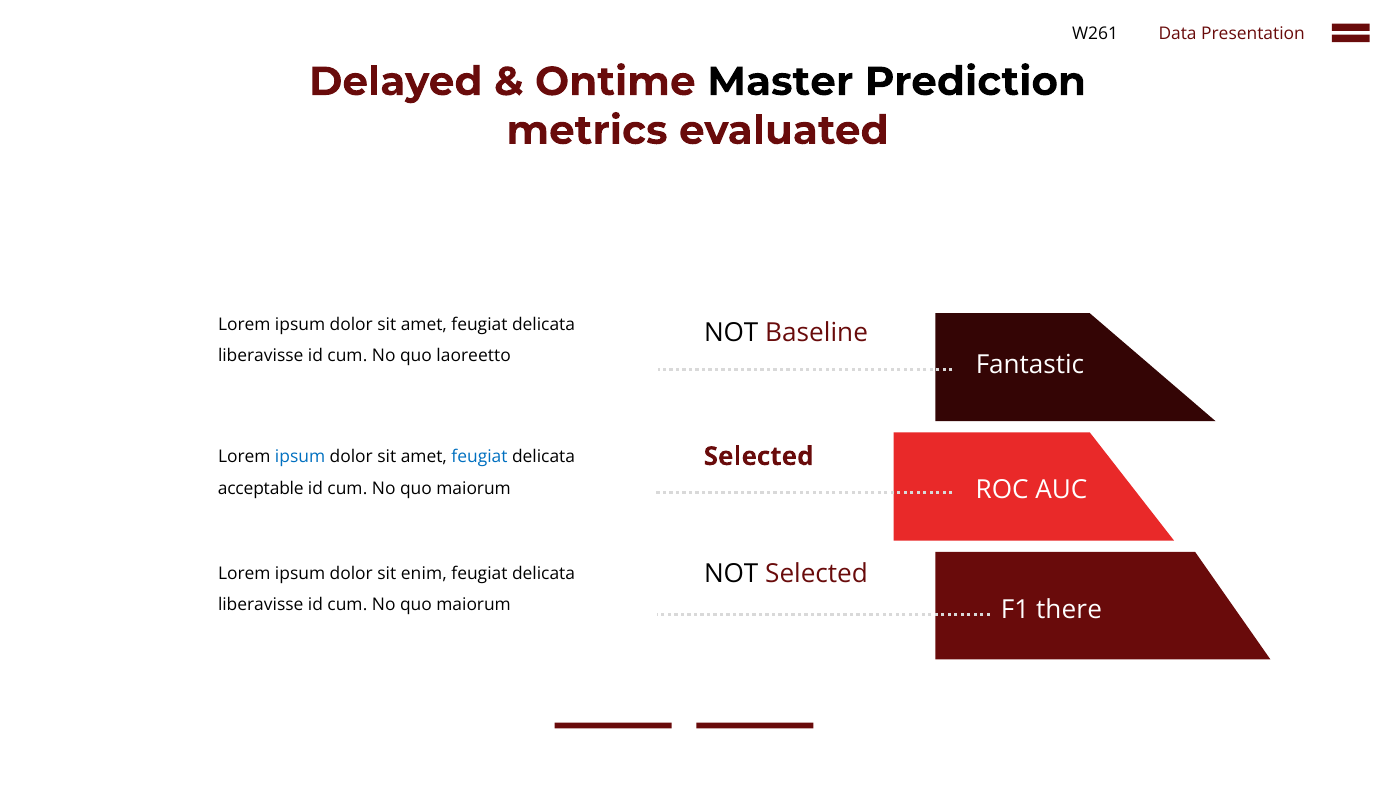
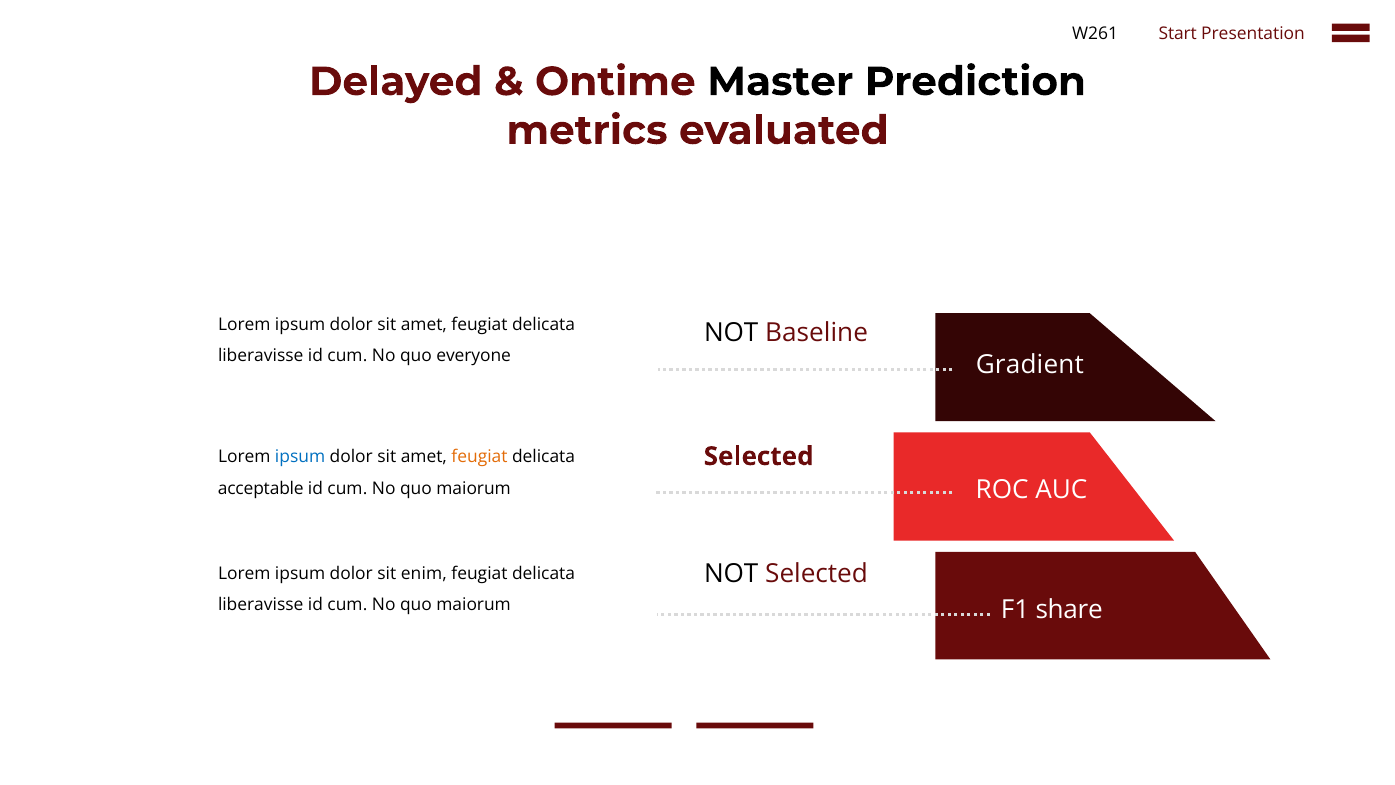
Data: Data -> Start (1178, 34)
laoreetto: laoreetto -> everyone (474, 356)
Fantastic: Fantastic -> Gradient (1030, 365)
feugiat colour: blue -> orange (480, 457)
there: there -> share (1069, 610)
